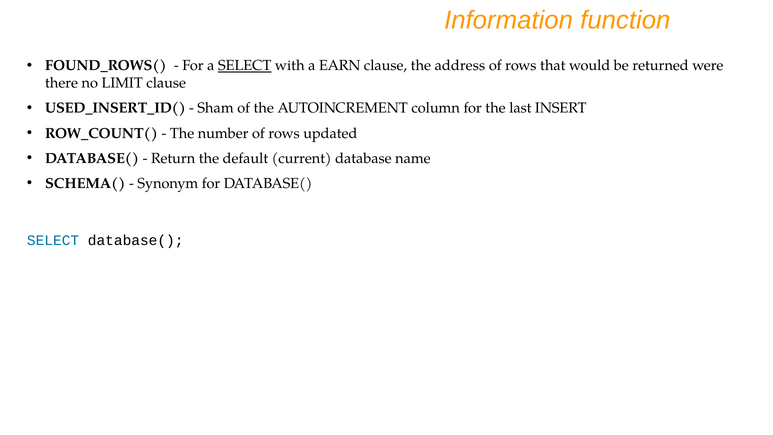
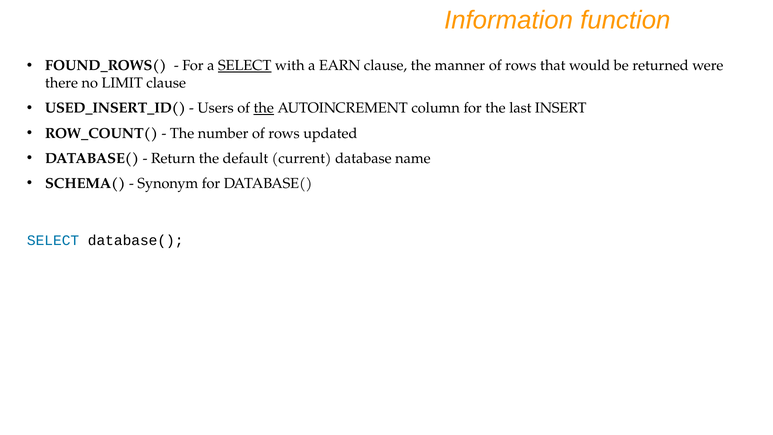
address: address -> manner (460, 66)
Sham: Sham -> Users (216, 108)
the underline: none -> present (264, 108)
